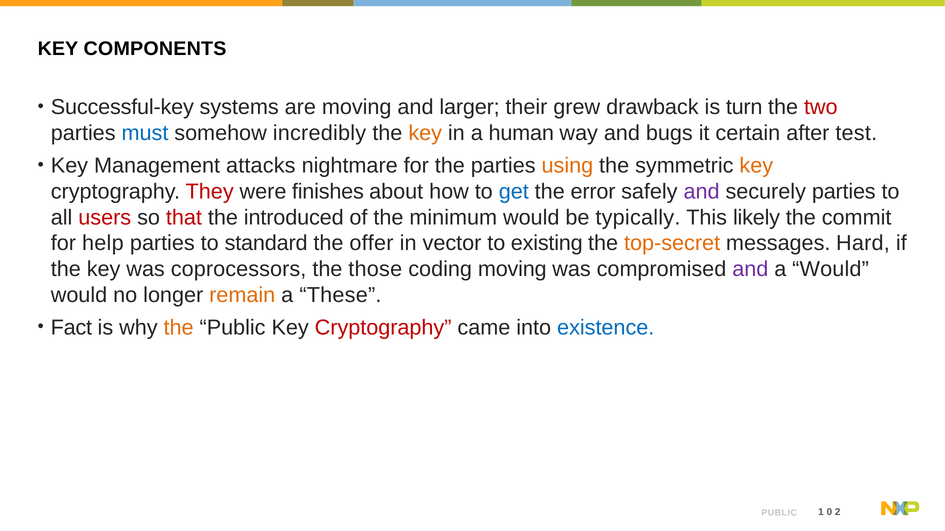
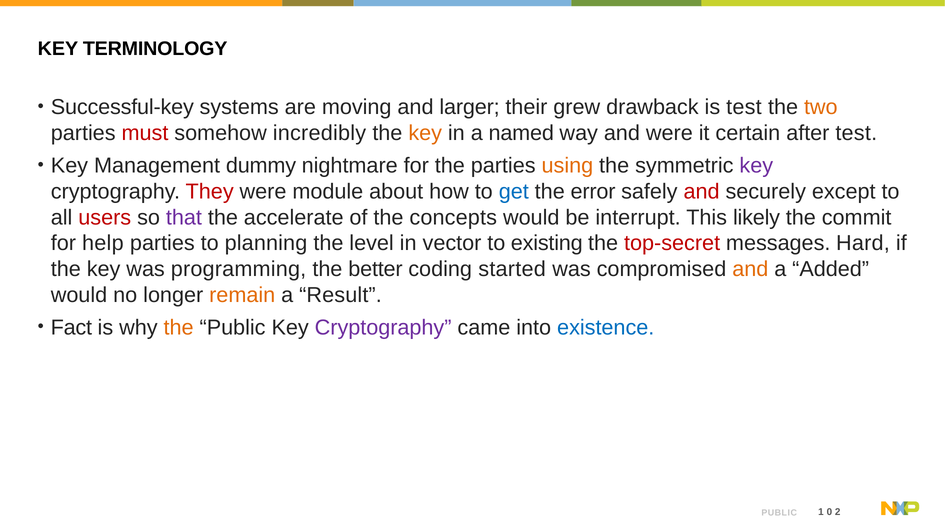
COMPONENTS: COMPONENTS -> TERMINOLOGY (155, 49)
is turn: turn -> test (744, 107)
two colour: red -> orange (821, 107)
must colour: blue -> red (145, 133)
human: human -> named (521, 133)
and bugs: bugs -> were (669, 133)
attacks: attacks -> dummy (261, 166)
key colour: orange -> purple (756, 166)
finishes: finishes -> module (328, 192)
and colour: purple -> red (702, 192)
securely parties: parties -> except (844, 192)
that colour: red -> purple (184, 218)
introduced: introduced -> accelerate (294, 218)
minimum: minimum -> concepts (453, 218)
typically: typically -> interrupt (638, 218)
standard: standard -> planning (266, 244)
offer: offer -> level (372, 244)
top-secret colour: orange -> red (672, 244)
coprocessors: coprocessors -> programming (239, 270)
those: those -> better (375, 270)
coding moving: moving -> started (512, 270)
and colour: purple -> orange (750, 270)
a Would: Would -> Added (831, 270)
These: These -> Result (340, 295)
Cryptography colour: red -> purple (383, 328)
